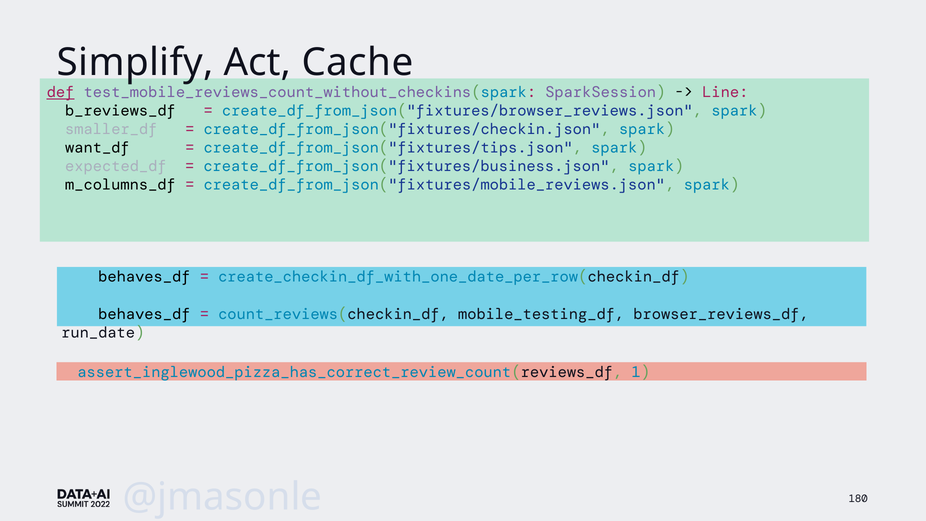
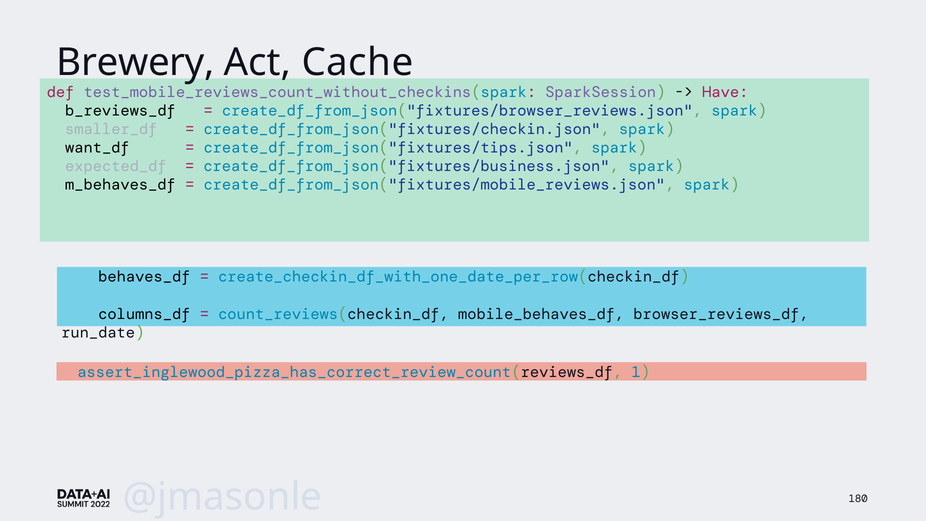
Simplify: Simplify -> Brewery (136, 63)
def underline: present -> none (61, 92)
Line: Line -> Have (725, 92)
m_columns_df: m_columns_df -> m_behaves_df (120, 185)
behaves_df: behaves_df -> columns_df (144, 314)
mobile_testing_df: mobile_testing_df -> mobile_behaves_df (541, 314)
